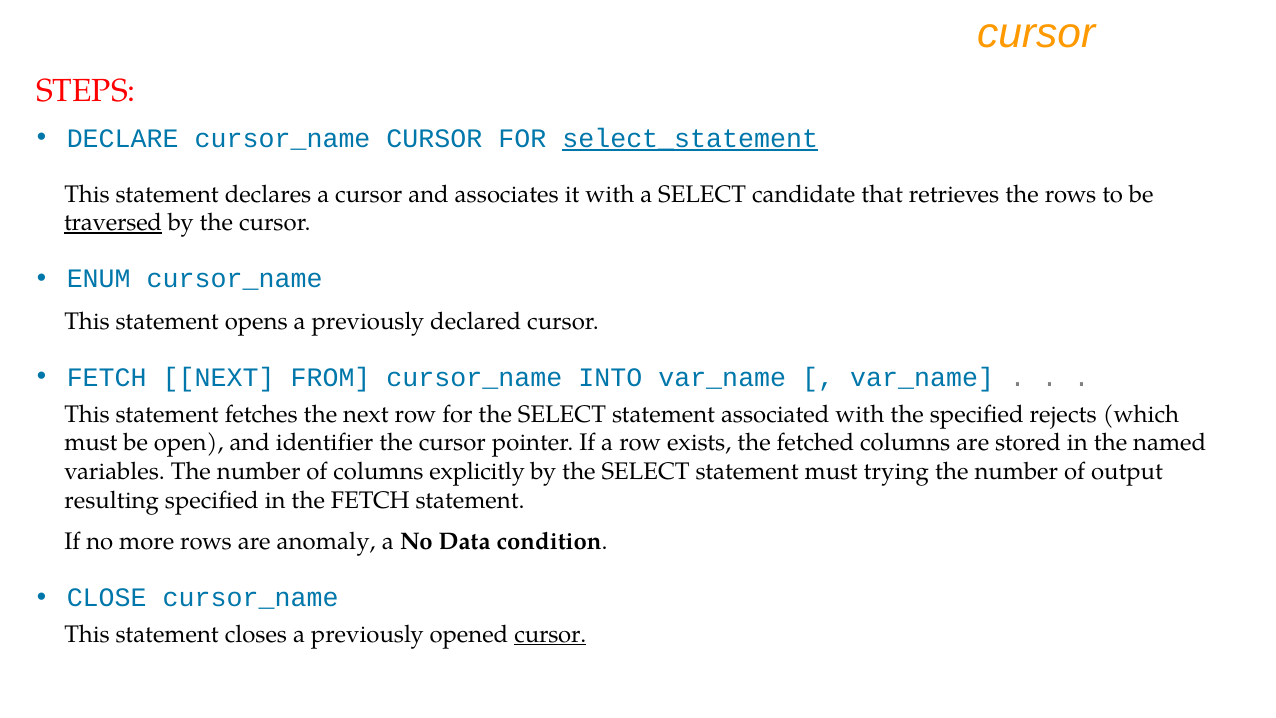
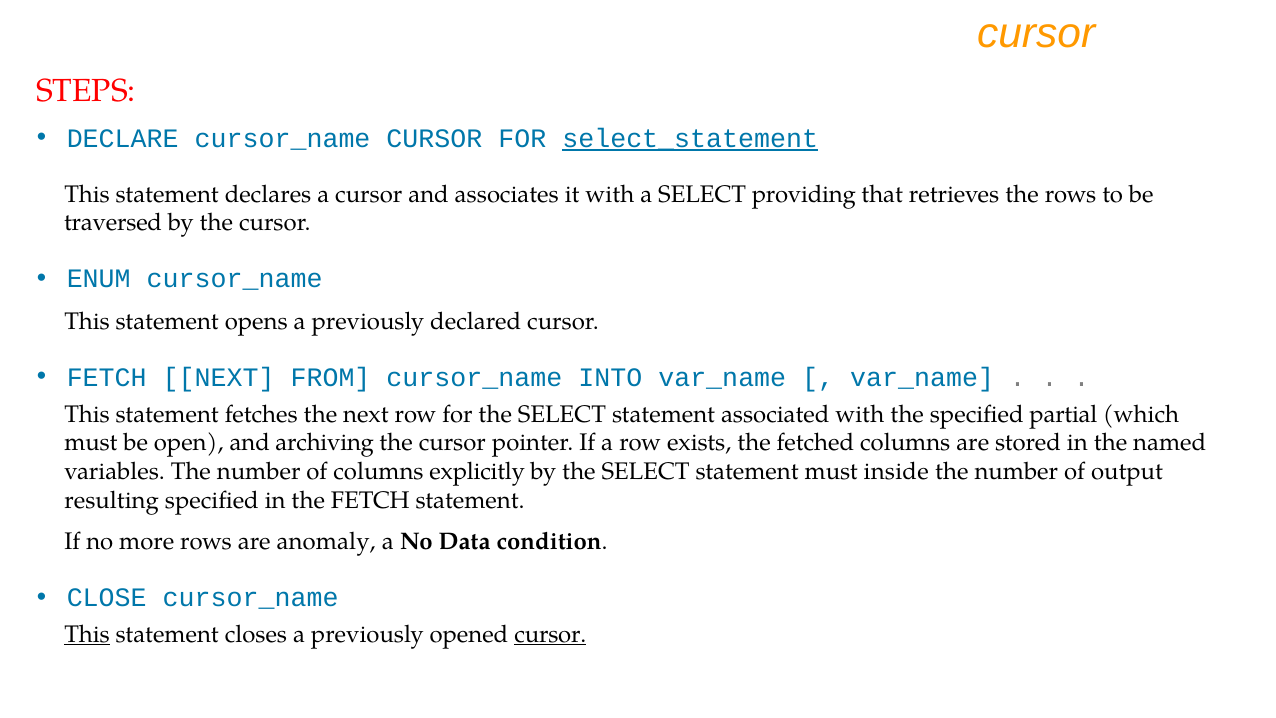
candidate: candidate -> providing (804, 194)
traversed underline: present -> none (113, 223)
rejects: rejects -> partial (1063, 414)
identifier: identifier -> archiving (325, 443)
trying: trying -> inside (896, 471)
This underline: none -> present (87, 634)
